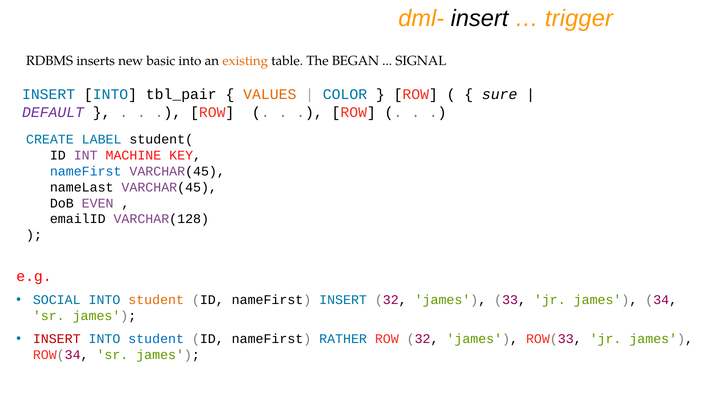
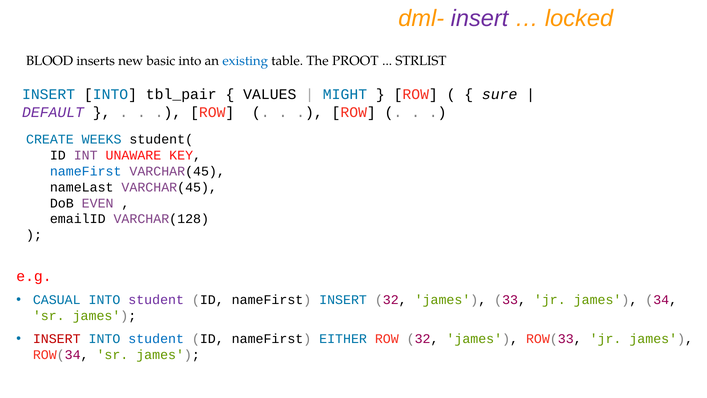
insert colour: black -> purple (480, 18)
trigger: trigger -> locked (579, 18)
RDBMS: RDBMS -> BLOOD (50, 61)
existing colour: orange -> blue (245, 61)
BEGAN: BEGAN -> PROOT (355, 61)
SIGNAL: SIGNAL -> STRLIST (421, 61)
VALUES colour: orange -> black (270, 94)
COLOR: COLOR -> MIGHT (345, 94)
LABEL: LABEL -> WEEKS (102, 139)
MACHINE: MACHINE -> UNAWARE (133, 155)
SOCIAL: SOCIAL -> CASUAL (57, 300)
student colour: orange -> purple (156, 300)
RATHER: RATHER -> EITHER (343, 339)
